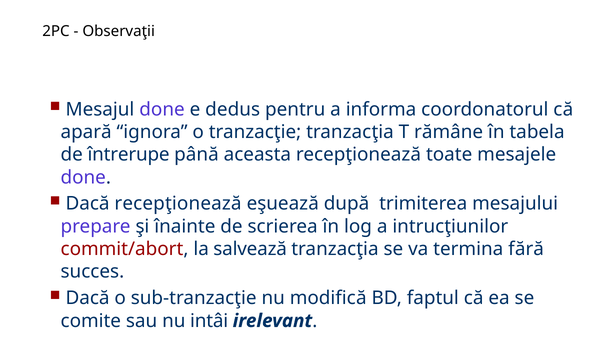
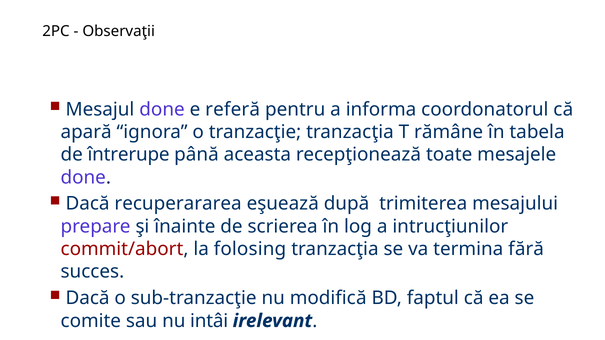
dedus: dedus -> referă (233, 109)
Dacă recepţionează: recepţionează -> recuperararea (178, 204)
salvează: salvează -> folosing (250, 249)
